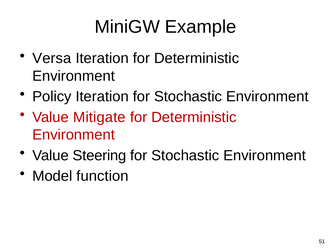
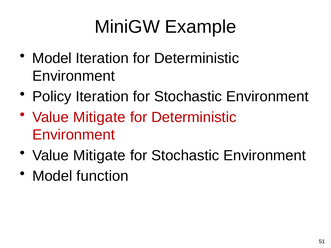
Versa: Versa -> Model (52, 58)
Steering: Steering -> Mitigate (99, 156)
